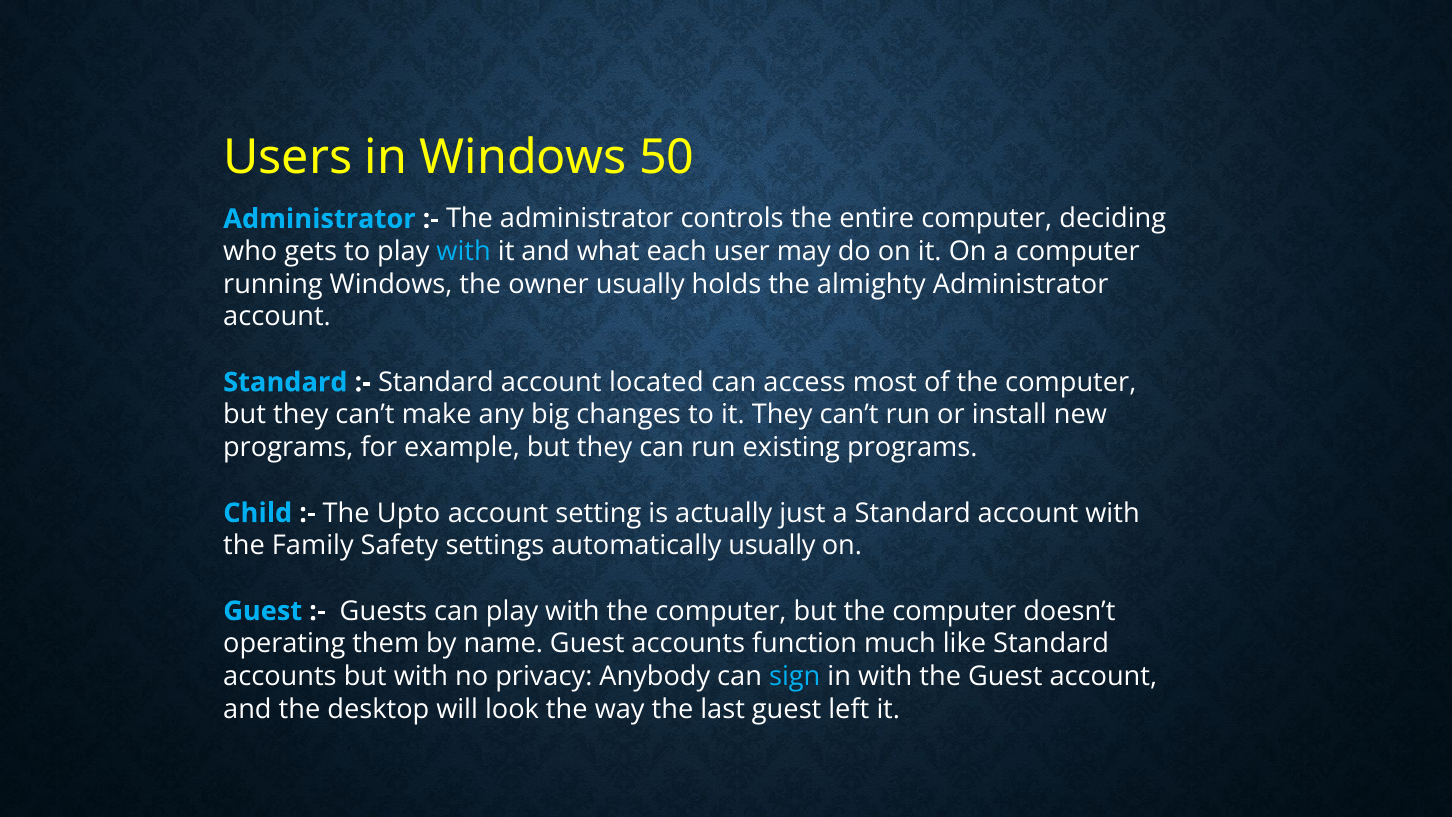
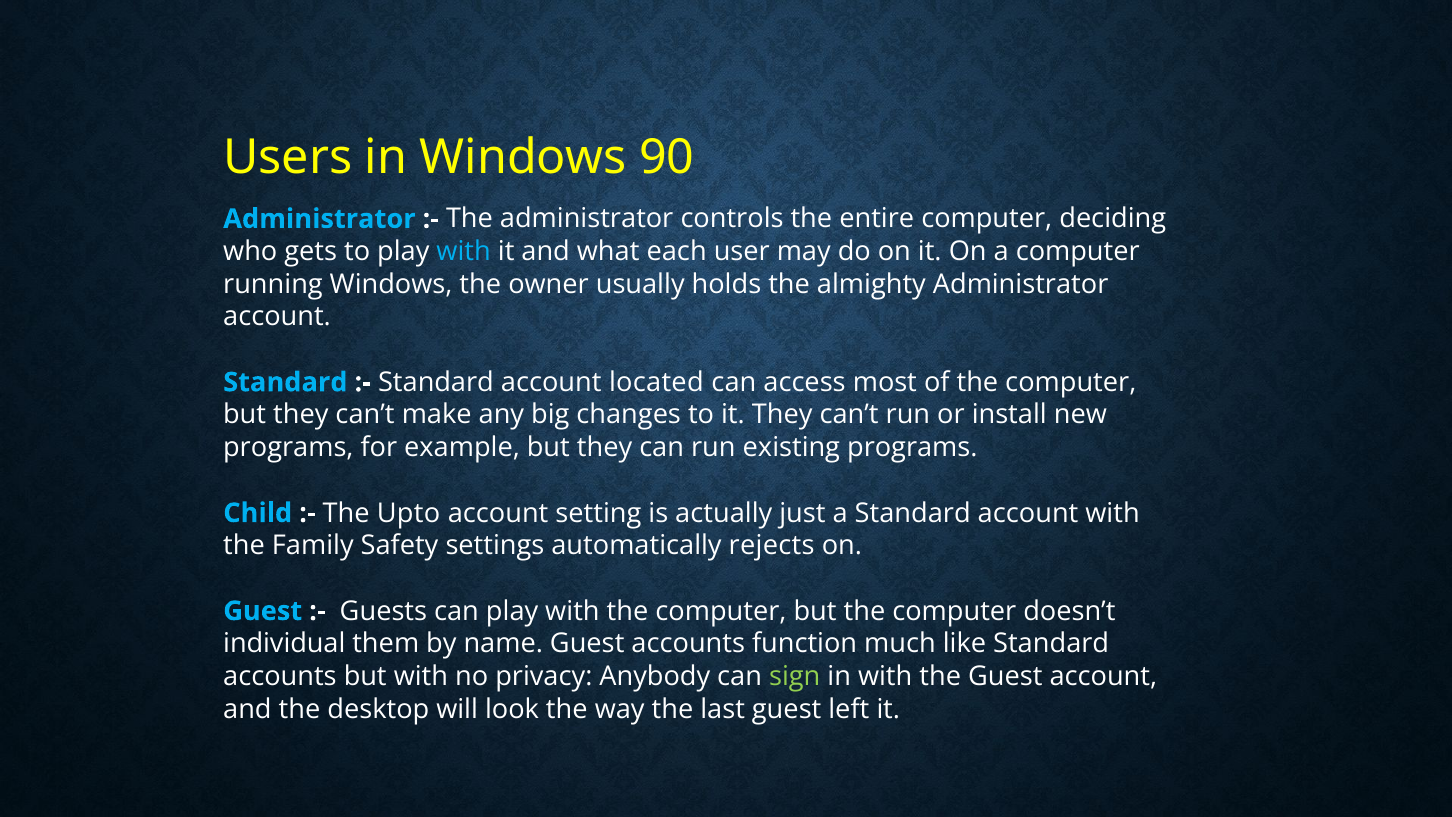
50: 50 -> 90 (667, 157)
automatically usually: usually -> rejects (772, 546)
operating: operating -> individual (284, 644)
sign colour: light blue -> light green (795, 676)
